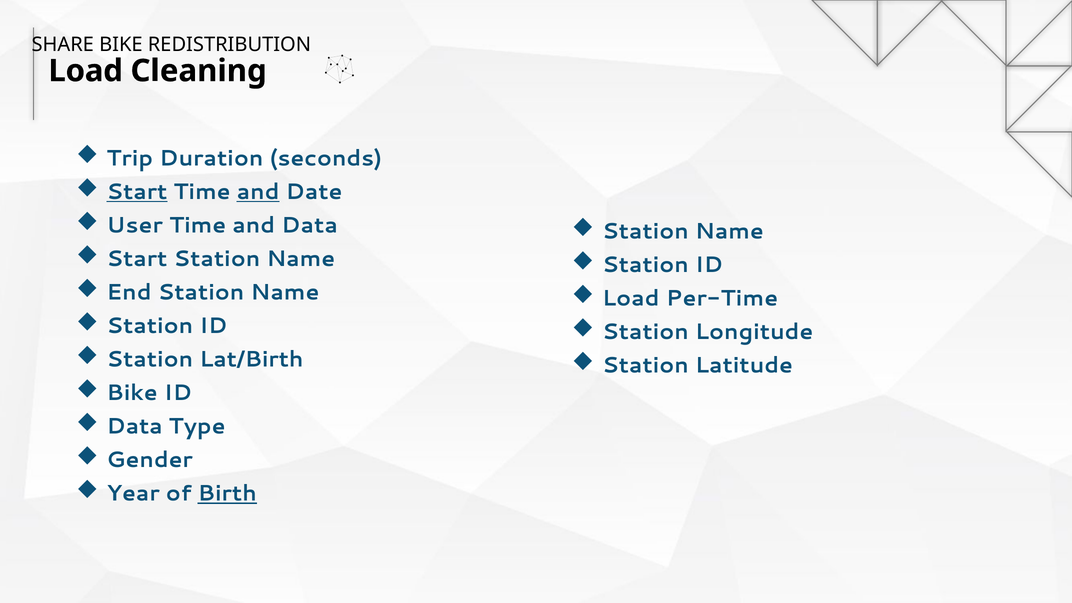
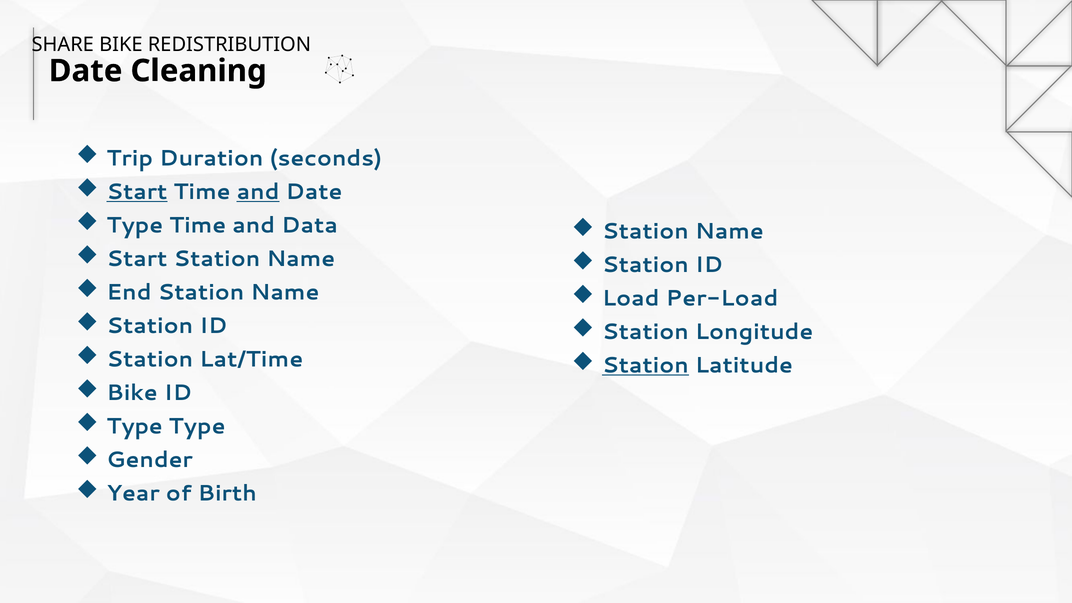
Load: Load -> Date (86, 71)
User: User -> Type (135, 225)
Per-Time: Per-Time -> Per-Load (722, 298)
Lat/Birth: Lat/Birth -> Lat/Time (251, 359)
Station underline: none -> present (645, 365)
Data: Data -> Type (135, 426)
Birth underline: present -> none (227, 494)
